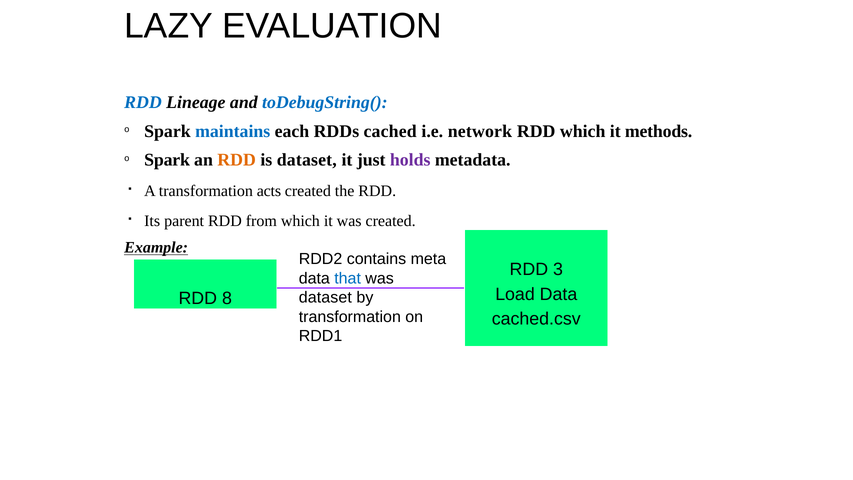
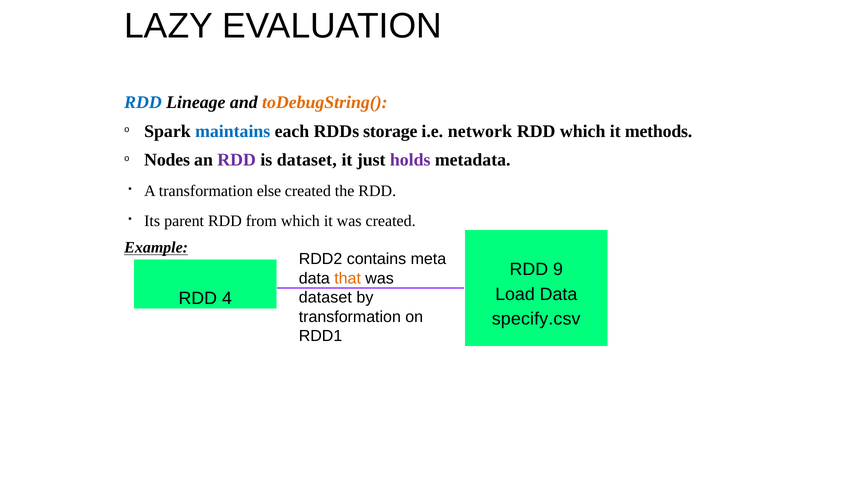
toDebugString( colour: blue -> orange (325, 102)
cached: cached -> storage (390, 131)
Spark: Spark -> Nodes (167, 160)
RDD colour: orange -> purple (237, 160)
acts: acts -> else (269, 191)
3: 3 -> 9 (558, 269)
that colour: blue -> orange (348, 278)
8: 8 -> 4 (227, 298)
cached.csv: cached.csv -> specify.csv (536, 319)
